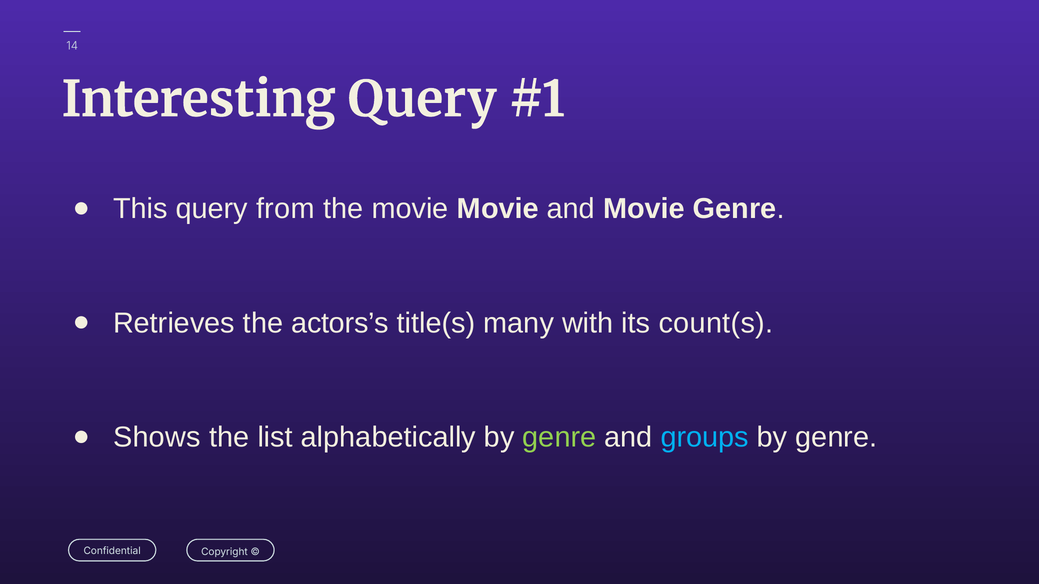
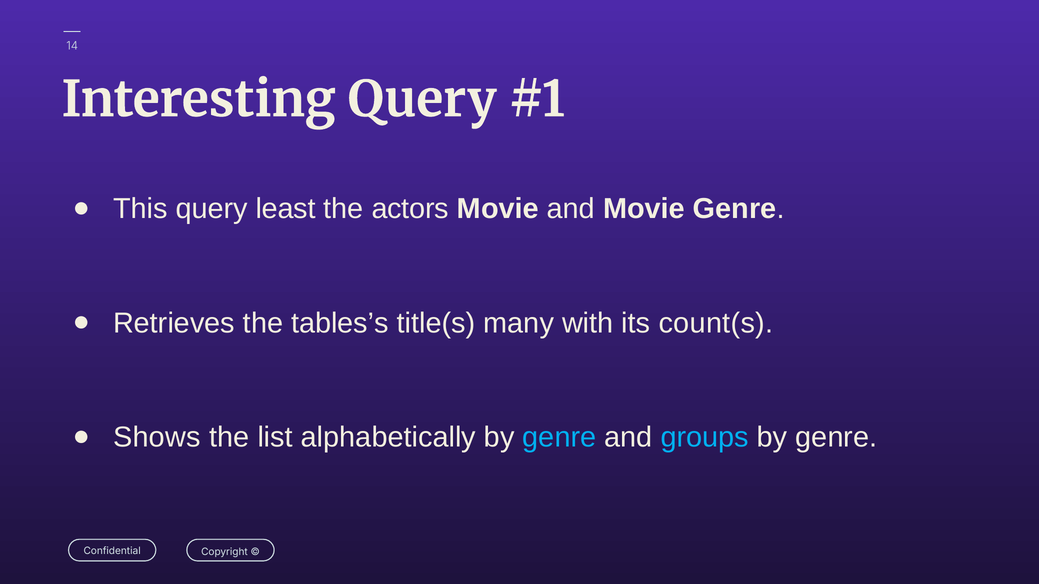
from: from -> least (286, 209)
the movie: movie -> actors (410, 209)
actors’s: actors’s -> tables’s (340, 323)
genre colour: light green -> light blue (559, 438)
